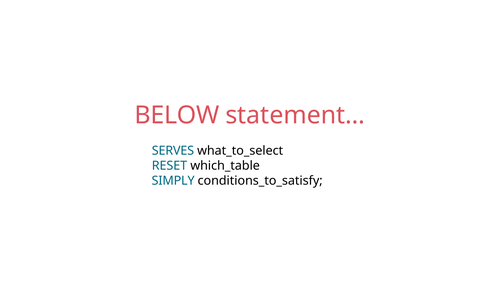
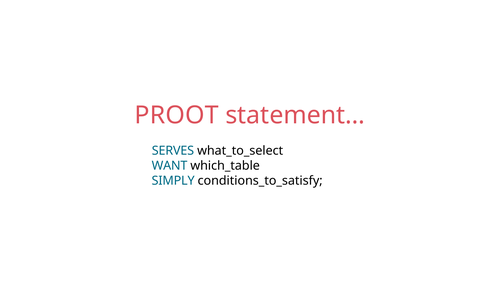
BELOW: BELOW -> PROOT (177, 115)
RESET: RESET -> WANT (170, 166)
